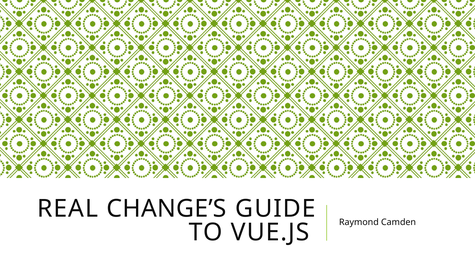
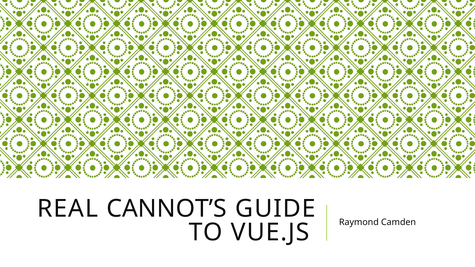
CHANGE’S: CHANGE’S -> CANNOT’S (167, 209)
